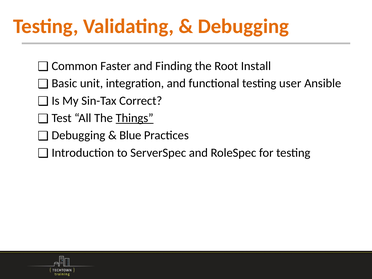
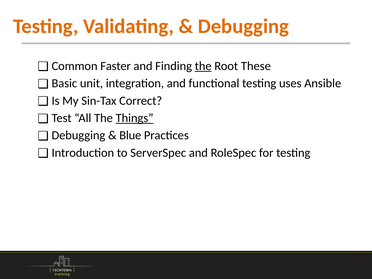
the underline: none -> present (203, 66)
Install: Install -> These (256, 66)
user: user -> uses (290, 83)
